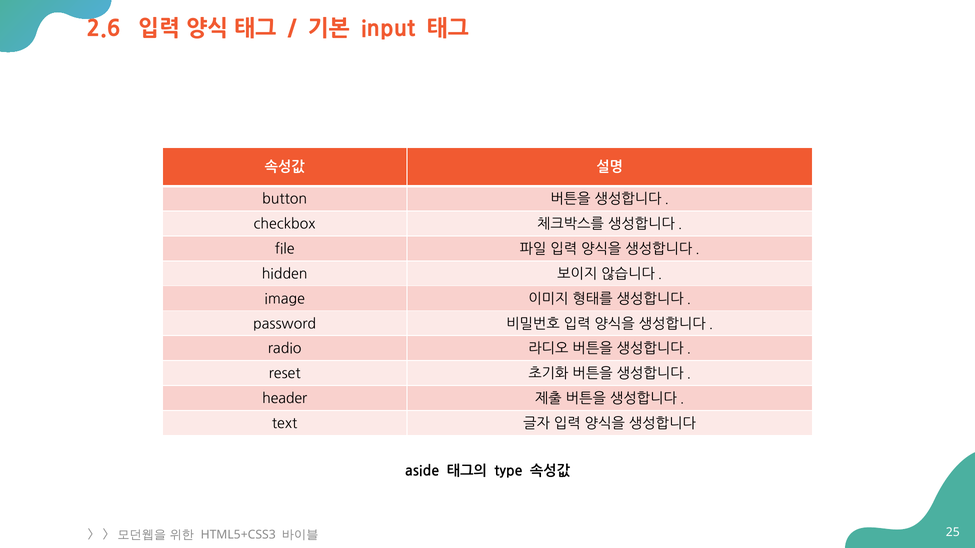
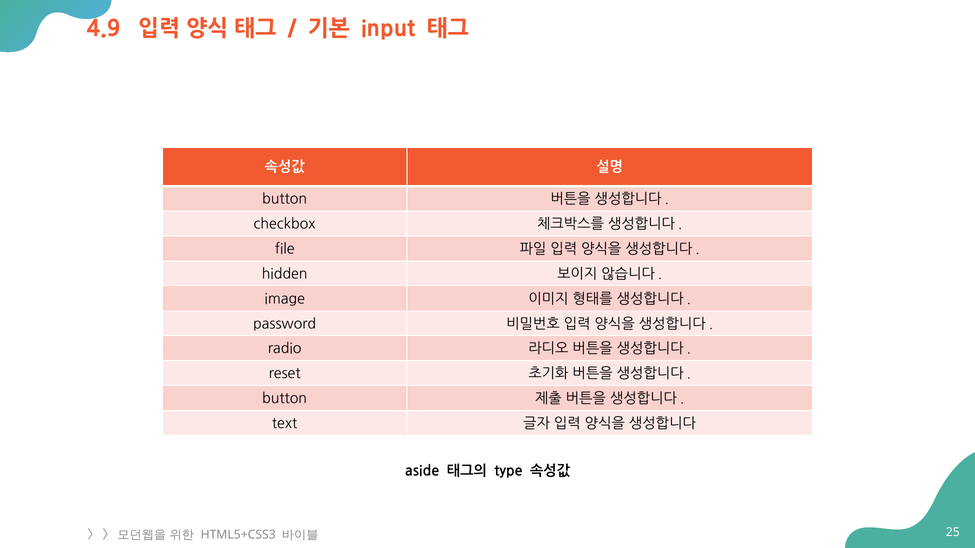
2.6: 2.6 -> 4.9 (103, 29)
header: header -> button (285, 399)
